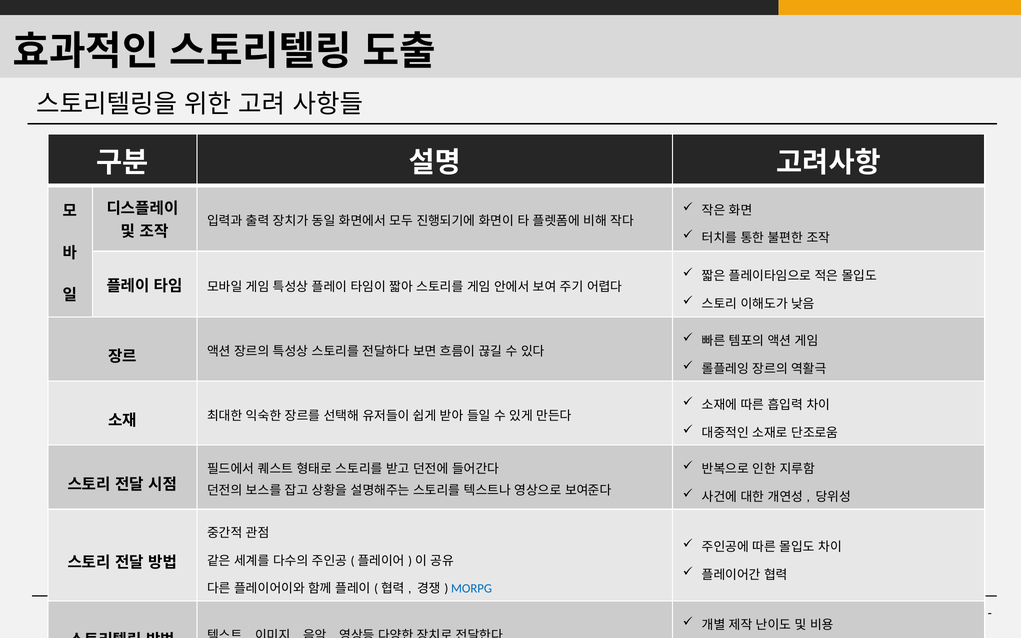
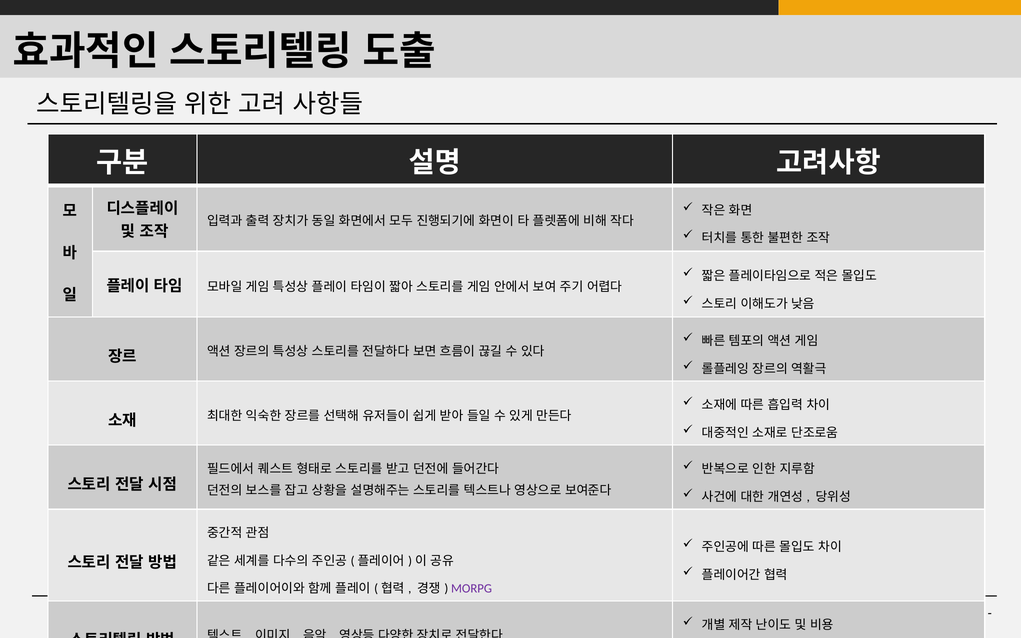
MORPG colour: blue -> purple (472, 589)
